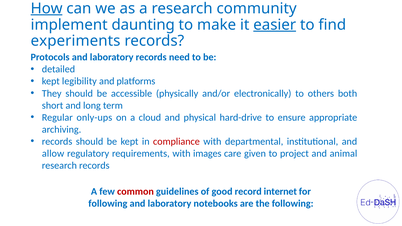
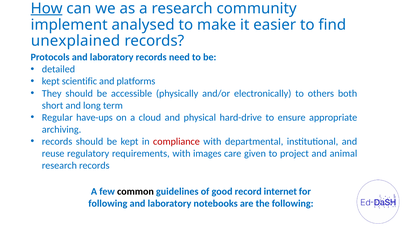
daunting: daunting -> analysed (143, 25)
easier underline: present -> none (275, 25)
experiments: experiments -> unexplained (76, 41)
legibility: legibility -> scientific (79, 81)
only-ups: only-ups -> have-ups (94, 118)
allow: allow -> reuse (53, 154)
common colour: red -> black (135, 192)
